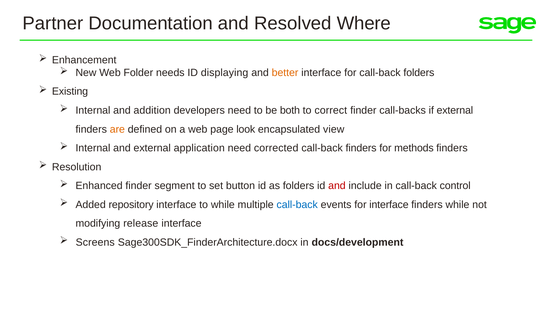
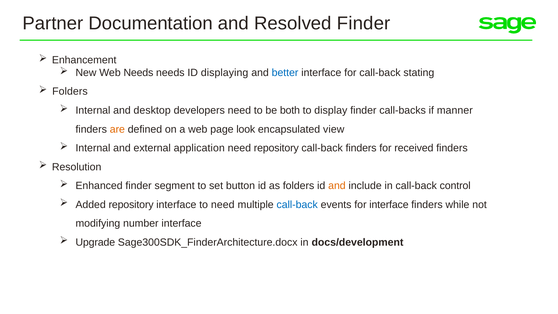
Resolved Where: Where -> Finder (364, 23)
Web Folder: Folder -> Needs (138, 73)
better colour: orange -> blue (285, 73)
call-back folders: folders -> stating (419, 73)
Existing: Existing -> Folders (70, 92)
addition: addition -> desktop (152, 110)
correct: correct -> display (331, 110)
if external: external -> manner (455, 110)
need corrected: corrected -> repository (276, 148)
methods: methods -> received (414, 148)
and colour: red -> orange (337, 186)
to while: while -> need (223, 204)
release: release -> number (141, 223)
Screens: Screens -> Upgrade (95, 242)
